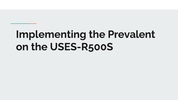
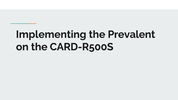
USES-R500S: USES-R500S -> CARD-R500S (82, 47)
